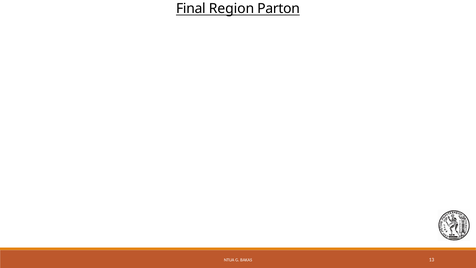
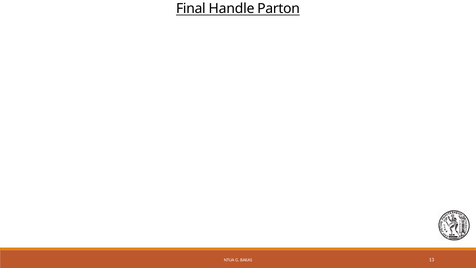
Region: Region -> Handle (232, 9)
